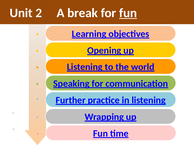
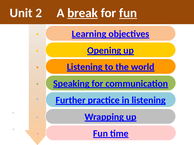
break underline: none -> present (83, 13)
